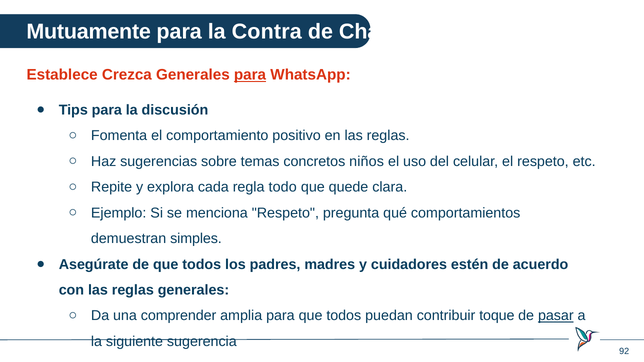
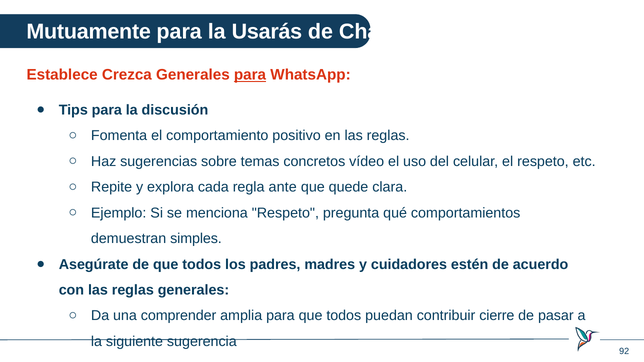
Contra: Contra -> Usarás (267, 32)
niños: niños -> vídeo (367, 162)
todo: todo -> ante (283, 187)
toque: toque -> cierre (497, 316)
pasar underline: present -> none (556, 316)
